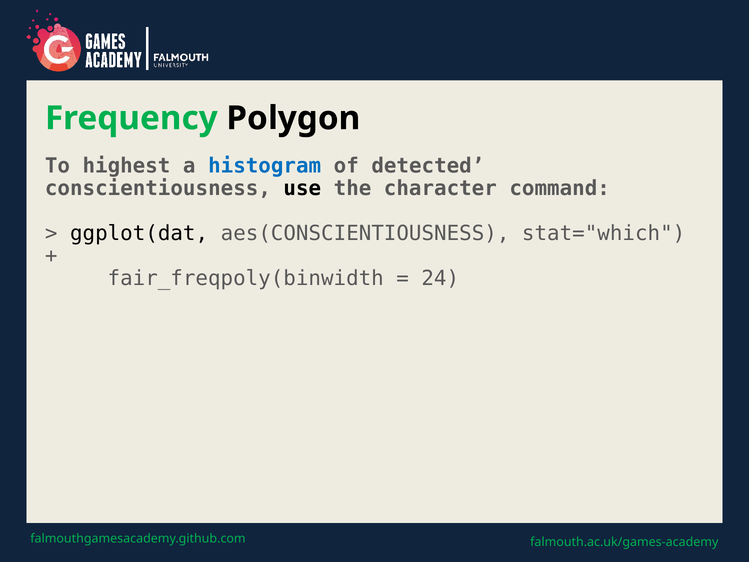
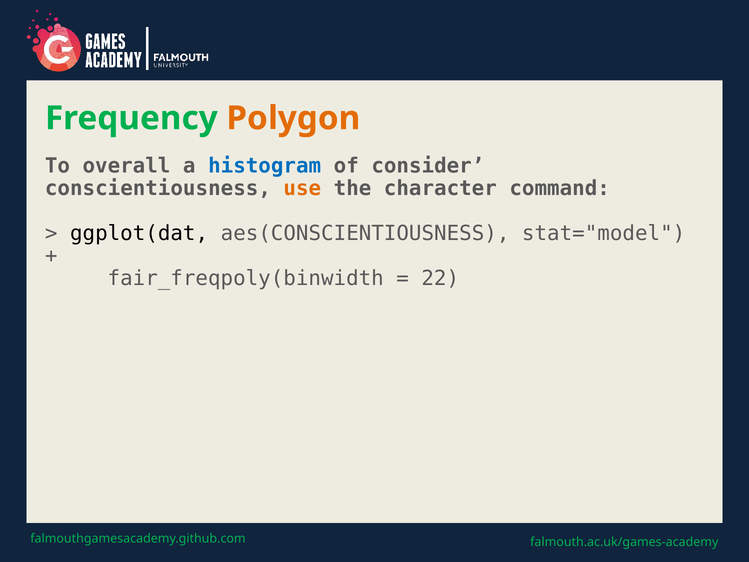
Polygon colour: black -> orange (293, 118)
highest: highest -> overall (126, 166)
detected: detected -> consider (428, 166)
use colour: black -> orange (302, 188)
stat="which: stat="which -> stat="model (604, 233)
24: 24 -> 22 (440, 278)
